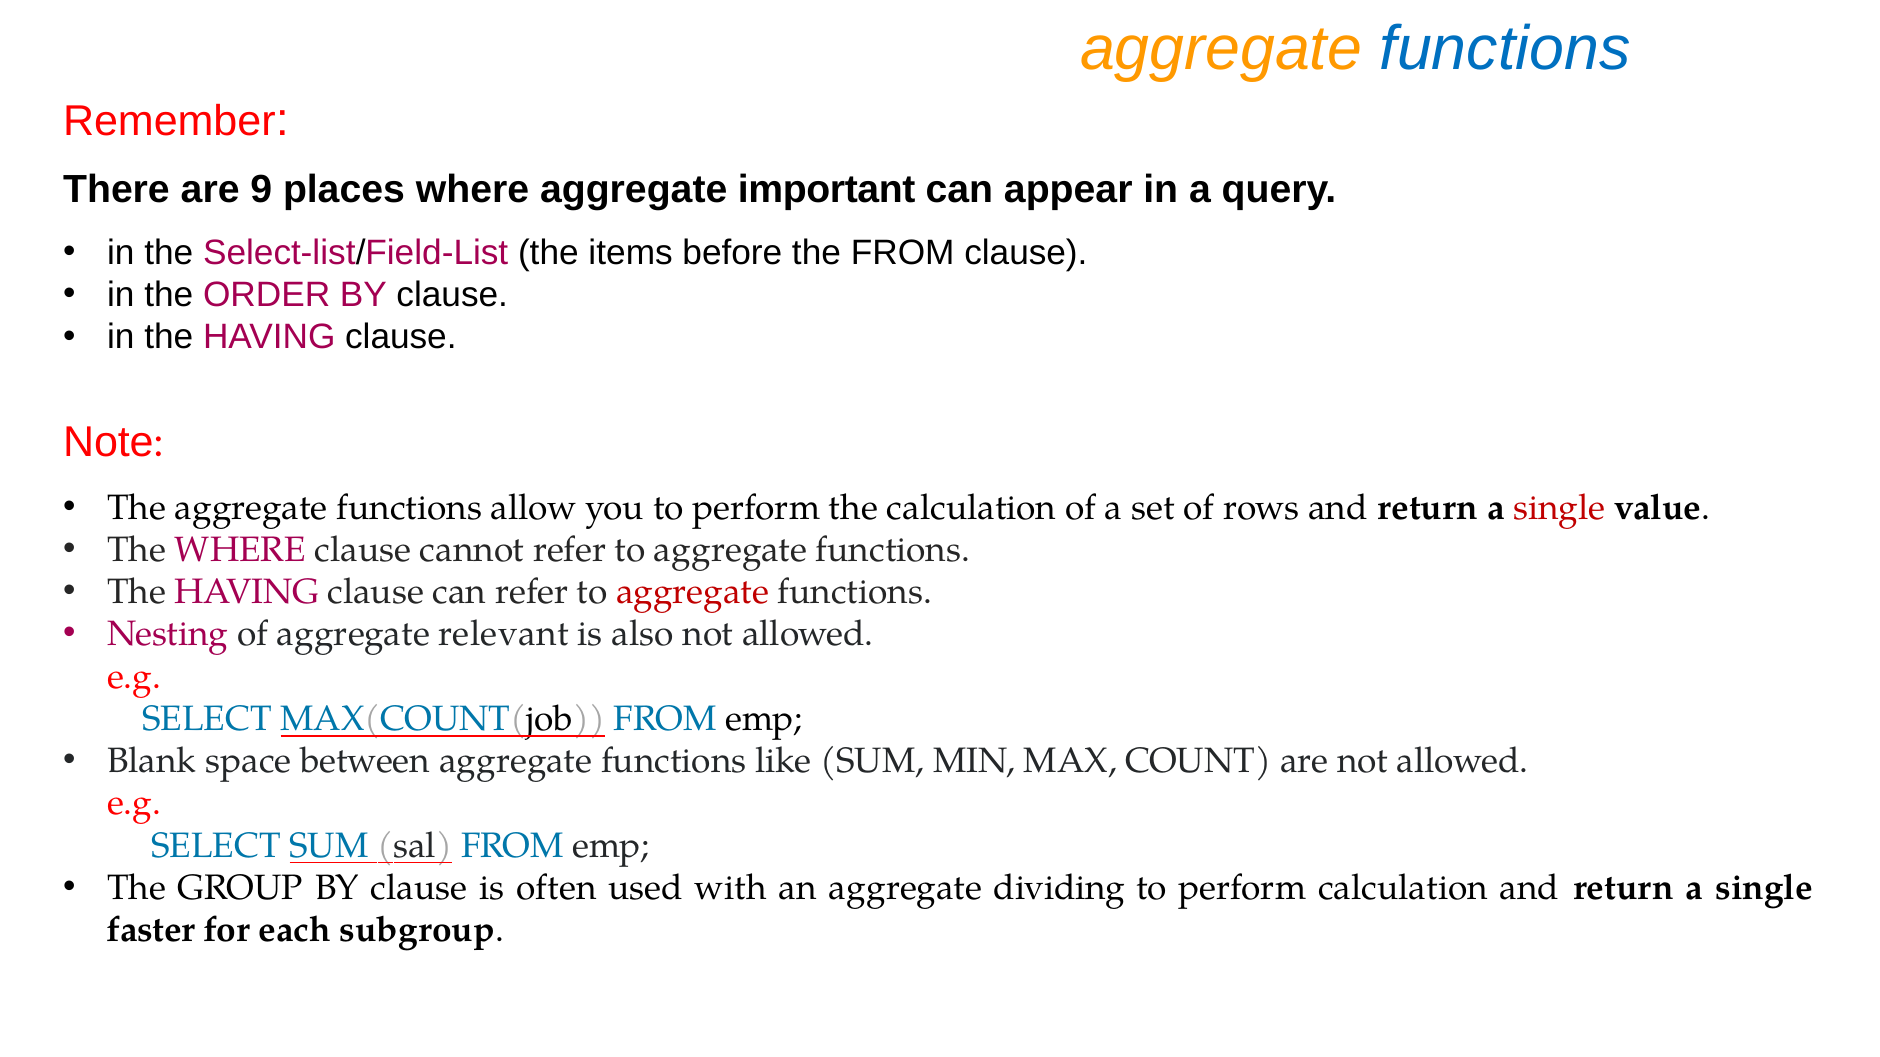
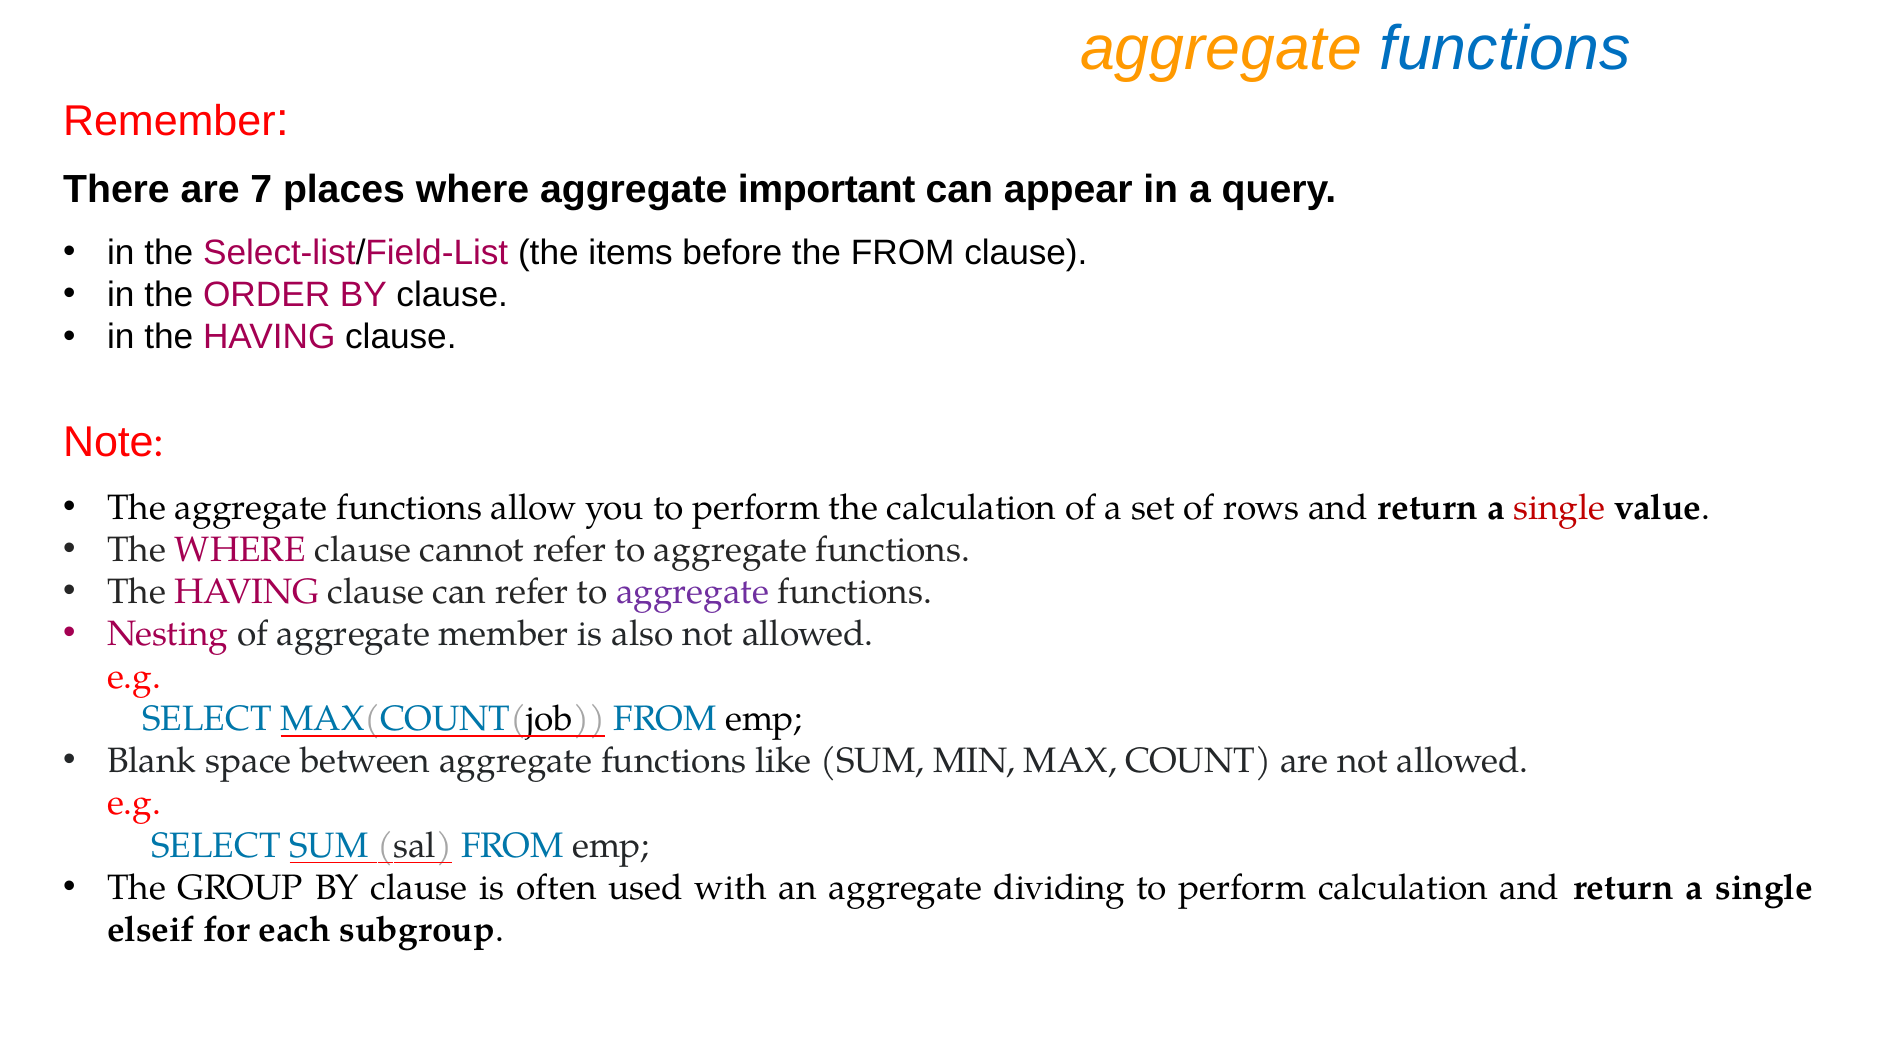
9: 9 -> 7 (261, 190)
aggregate colour: red -> purple (693, 592)
relevant: relevant -> member (504, 635)
faster: faster -> elseif (151, 931)
